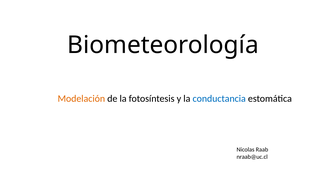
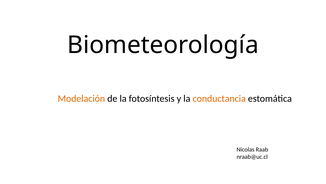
conductancia colour: blue -> orange (219, 98)
